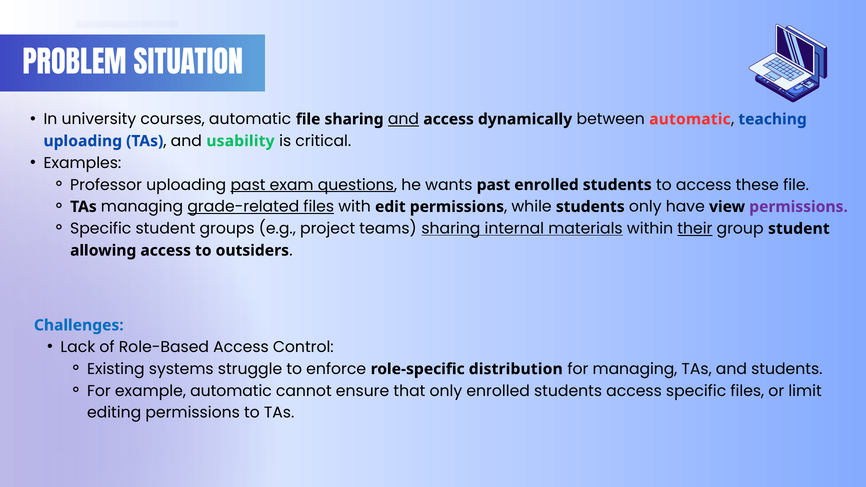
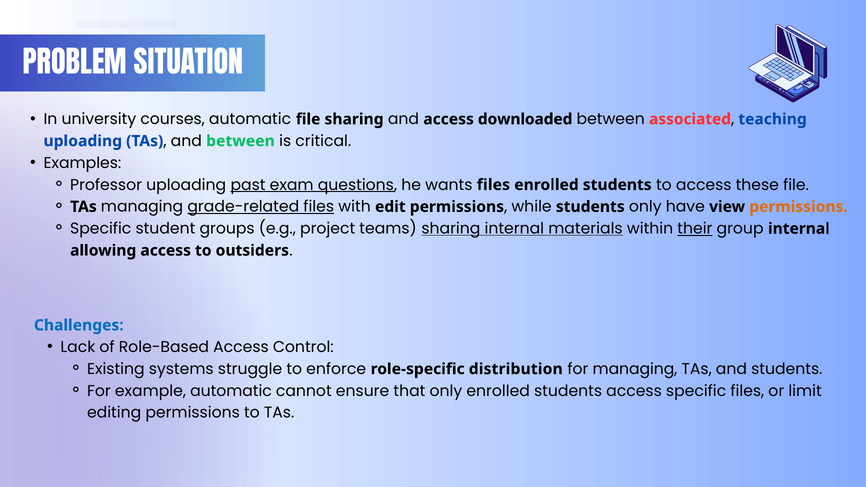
and underline: present -> none (403, 119)
dynamically: dynamically -> downloaded (525, 119)
between automatic: automatic -> associated (690, 119)
and usability: usability -> between (240, 141)
wants past: past -> files (493, 185)
permissions colour: purple -> orange (799, 207)
group student: student -> internal (799, 229)
